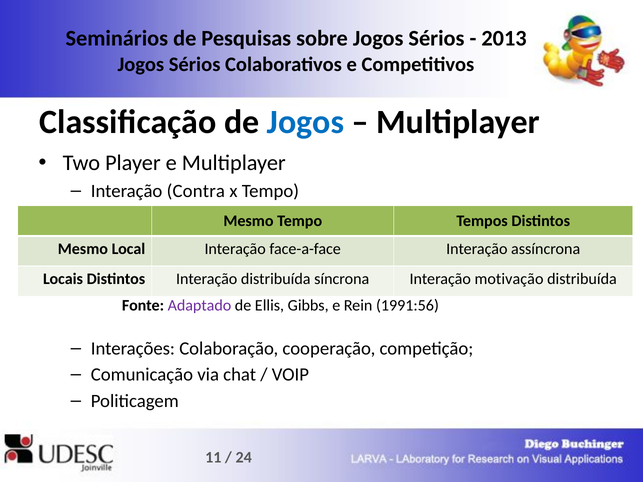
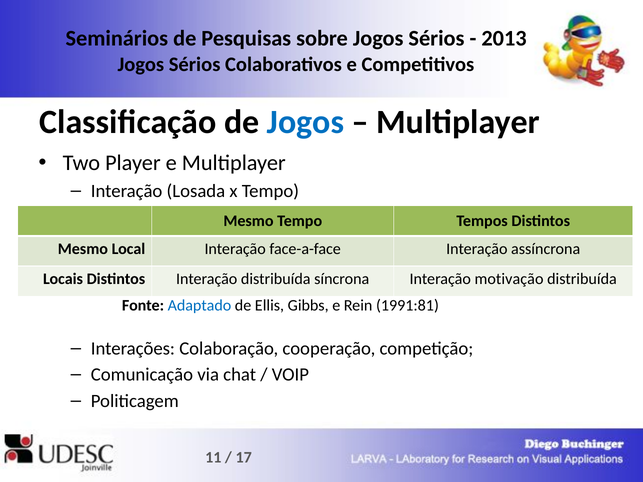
Contra: Contra -> Losada (196, 191)
Adaptado colour: purple -> blue (199, 306)
1991:56: 1991:56 -> 1991:81 (407, 306)
24: 24 -> 17 (244, 458)
